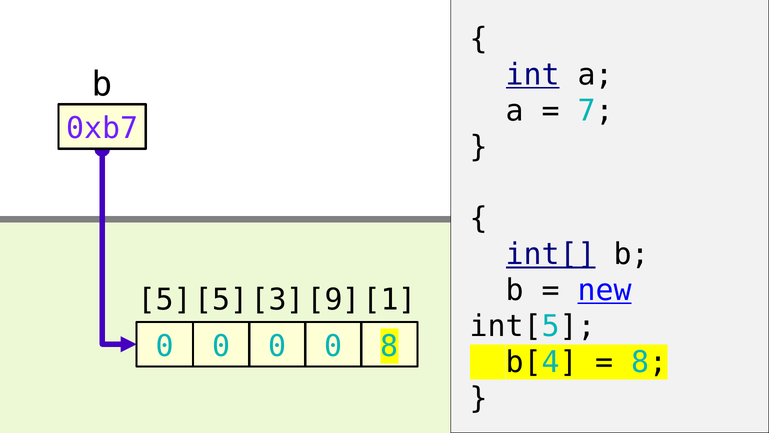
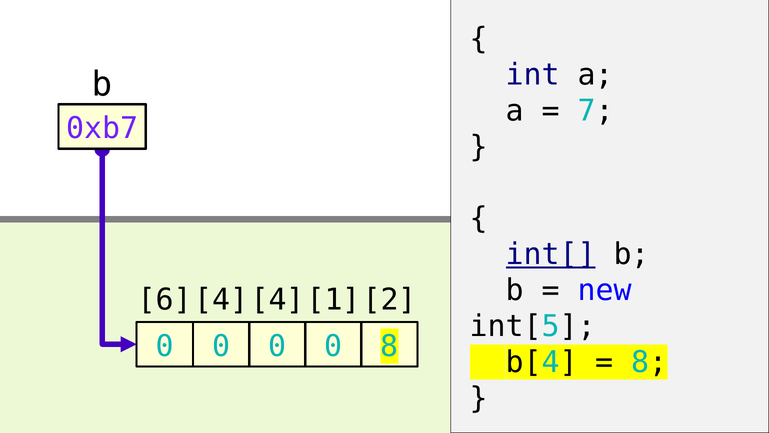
int underline: present -> none (533, 75)
new underline: present -> none (605, 290)
5: 5 -> 6 (165, 299)
5: 5 -> 4 (221, 299)
3: 3 -> 4 (278, 299)
9: 9 -> 1 (334, 299)
1: 1 -> 2 (390, 299)
